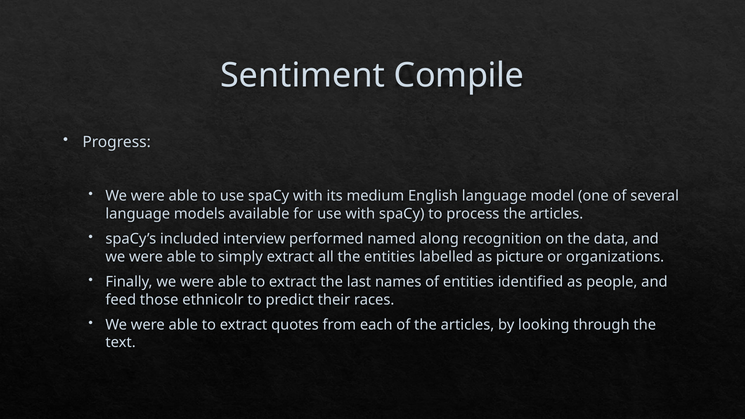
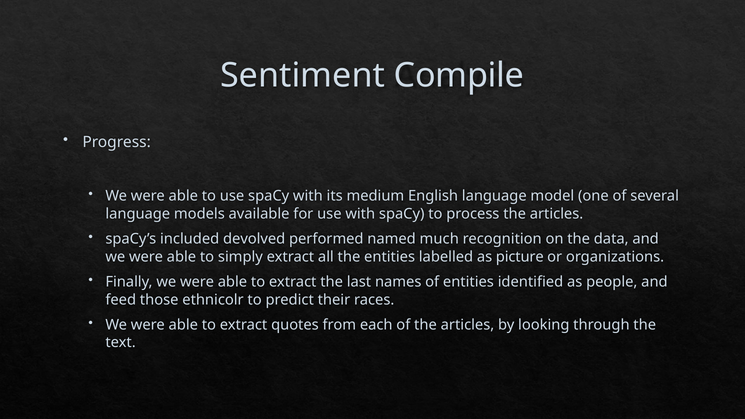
interview: interview -> devolved (254, 239)
along: along -> much (439, 239)
